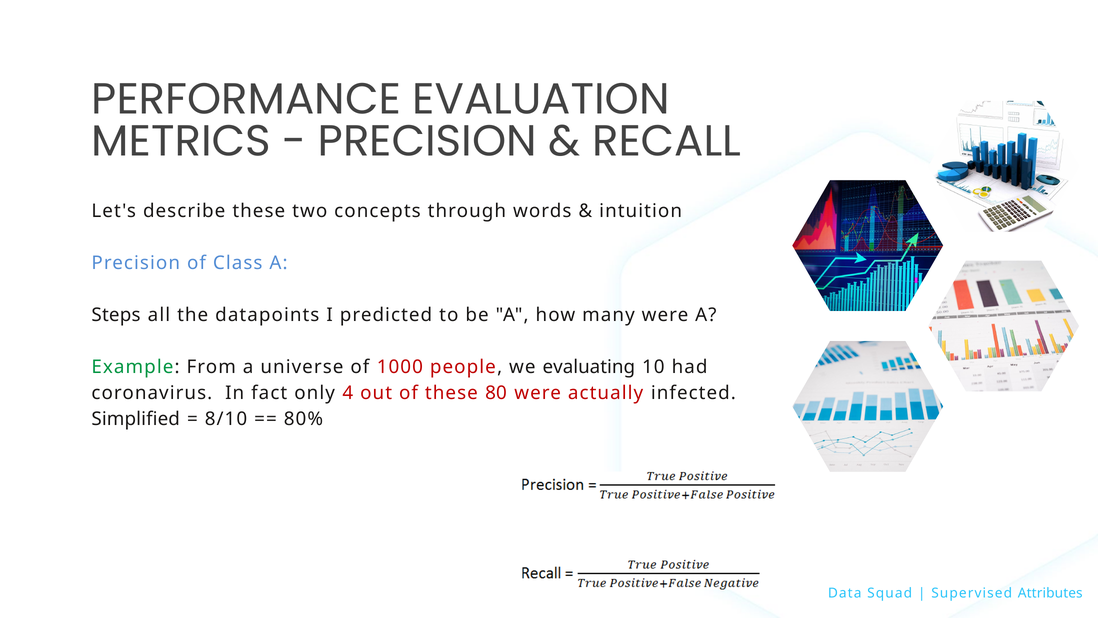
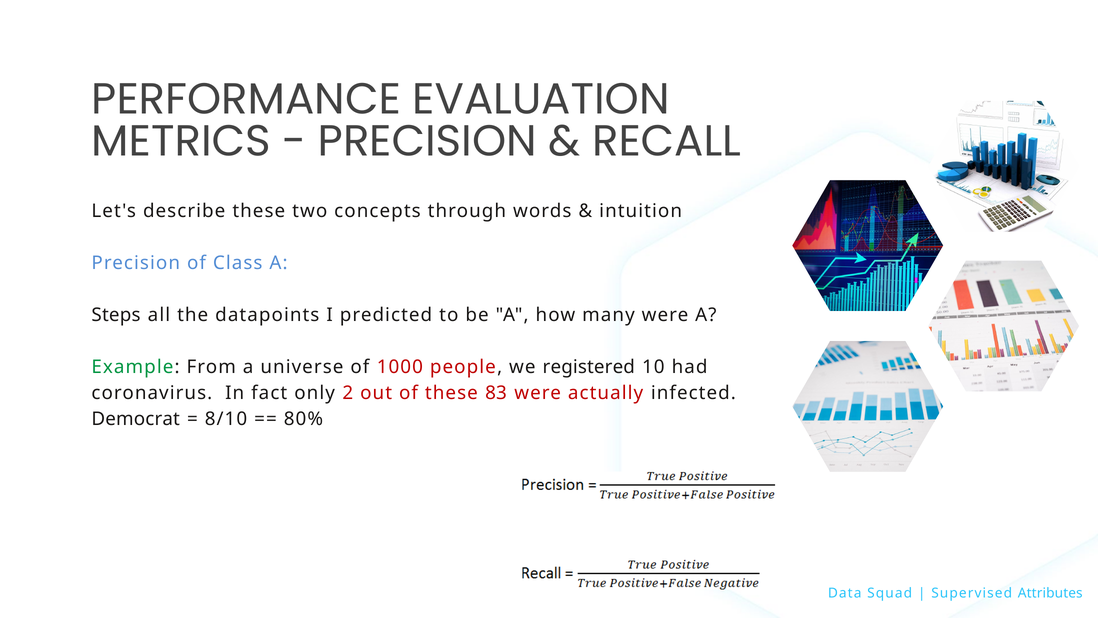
evaluating: evaluating -> registered (589, 367)
4: 4 -> 2 (348, 393)
80: 80 -> 83 (496, 393)
Simplified: Simplified -> Democrat (136, 419)
